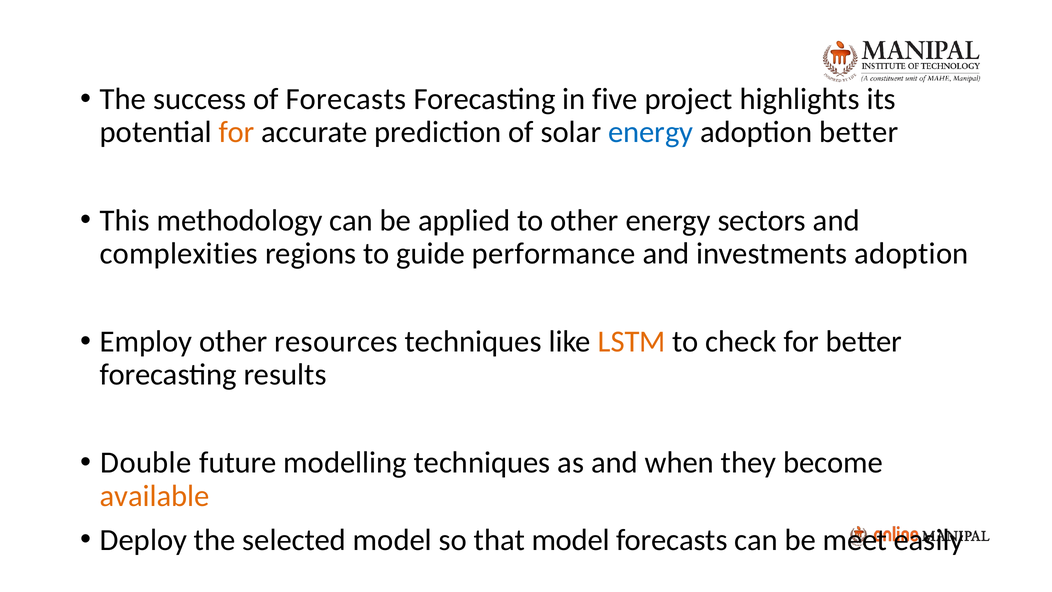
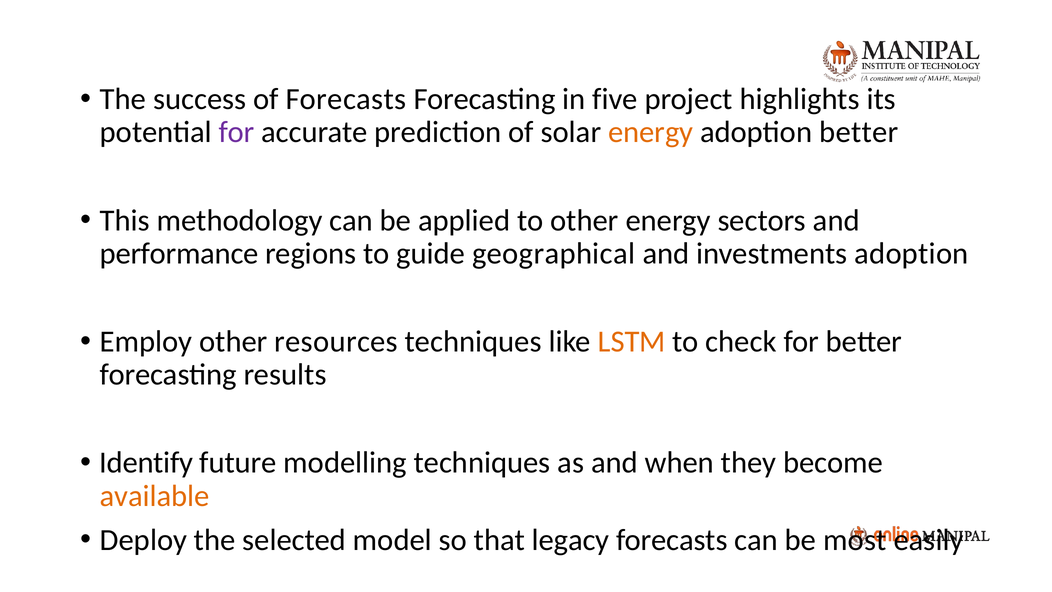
for colour: orange -> purple (237, 132)
energy colour: blue -> orange (651, 132)
complexities: complexities -> performance (179, 253)
performance: performance -> geographical (554, 253)
Double: Double -> Identify (146, 463)
that model: model -> legacy (571, 540)
meet: meet -> most (855, 540)
